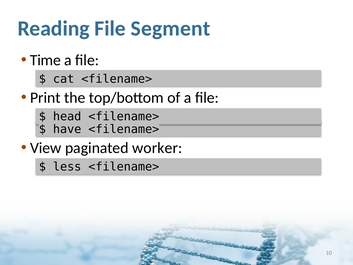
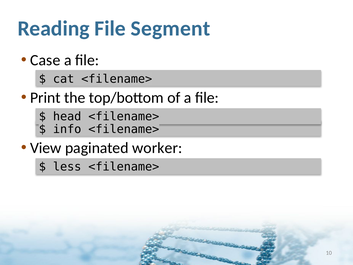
Time: Time -> Case (45, 60)
have: have -> info (67, 129)
